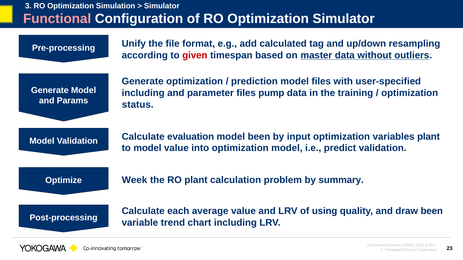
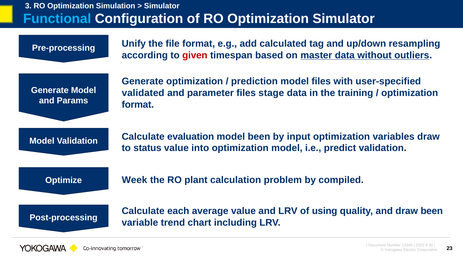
Functional colour: pink -> light blue (57, 19)
including: including -> validated (143, 93)
pump: pump -> stage (271, 93)
status: status -> format (138, 105)
variables plant: plant -> draw (428, 137)
to model: model -> status (147, 148)
summary: summary -> compiled (341, 180)
